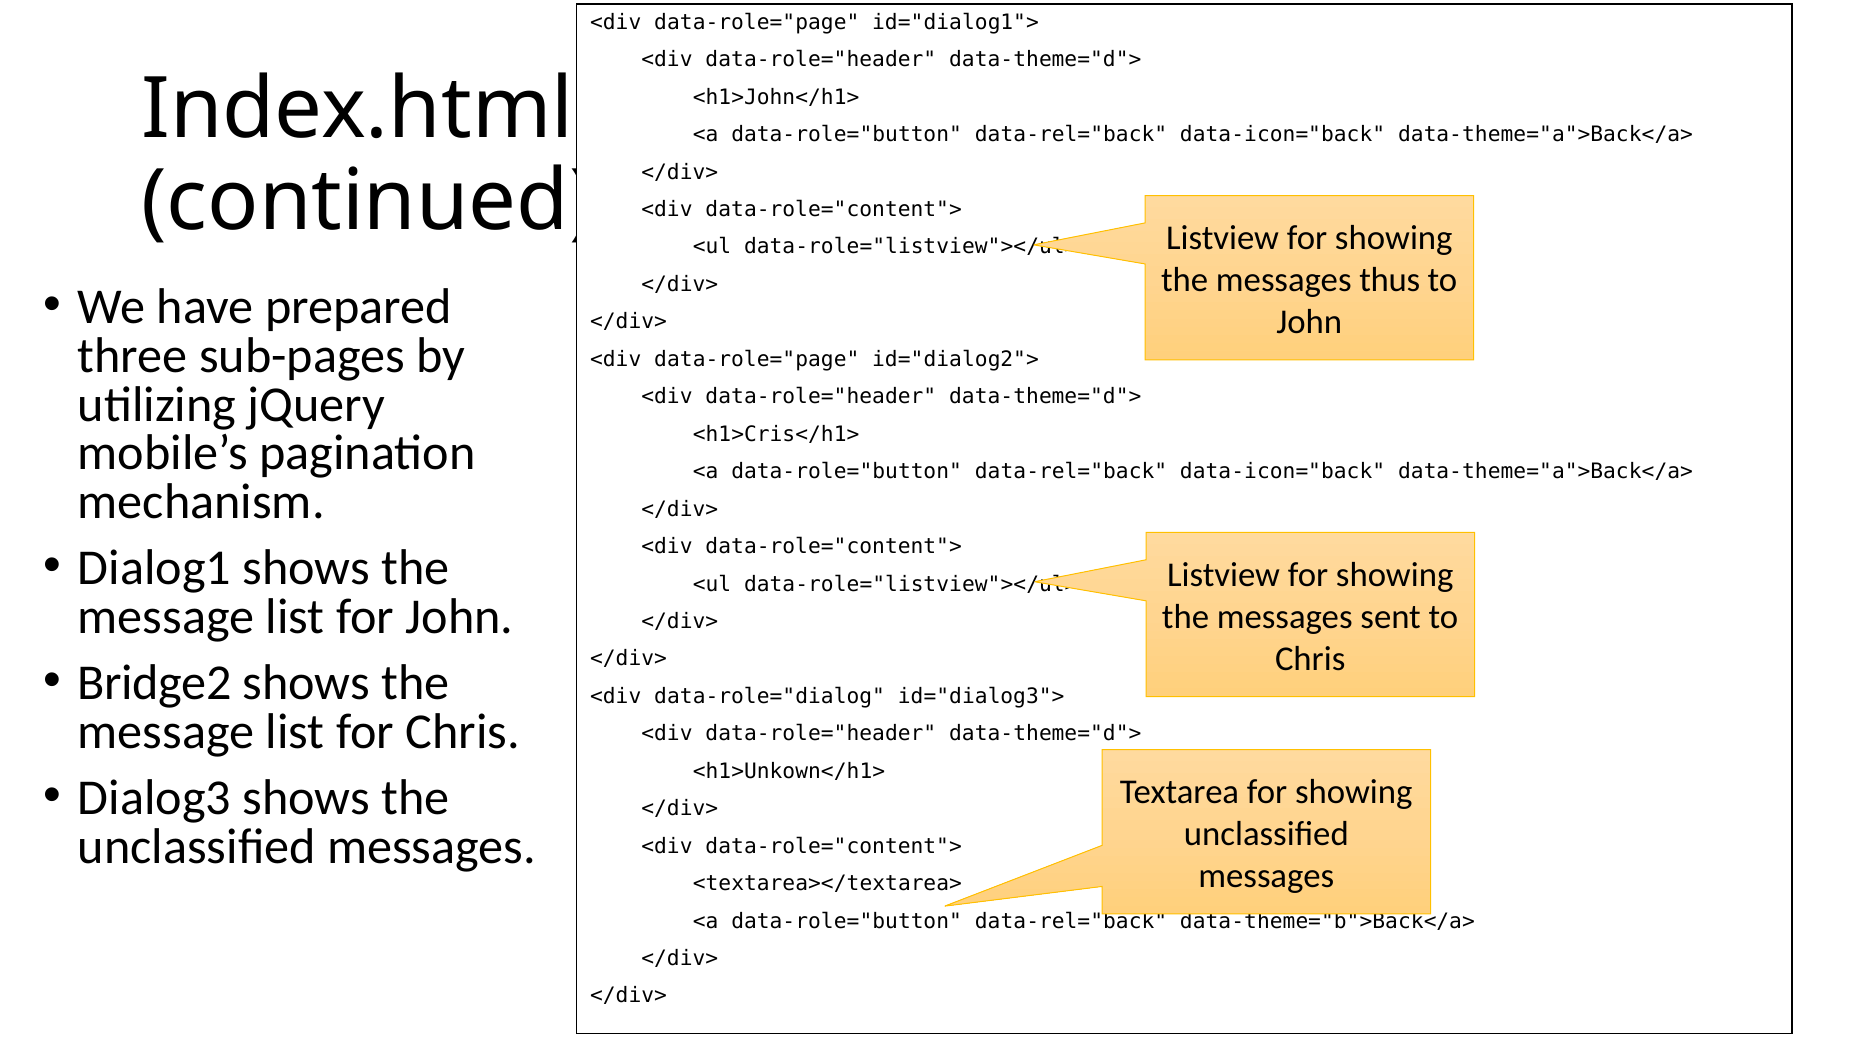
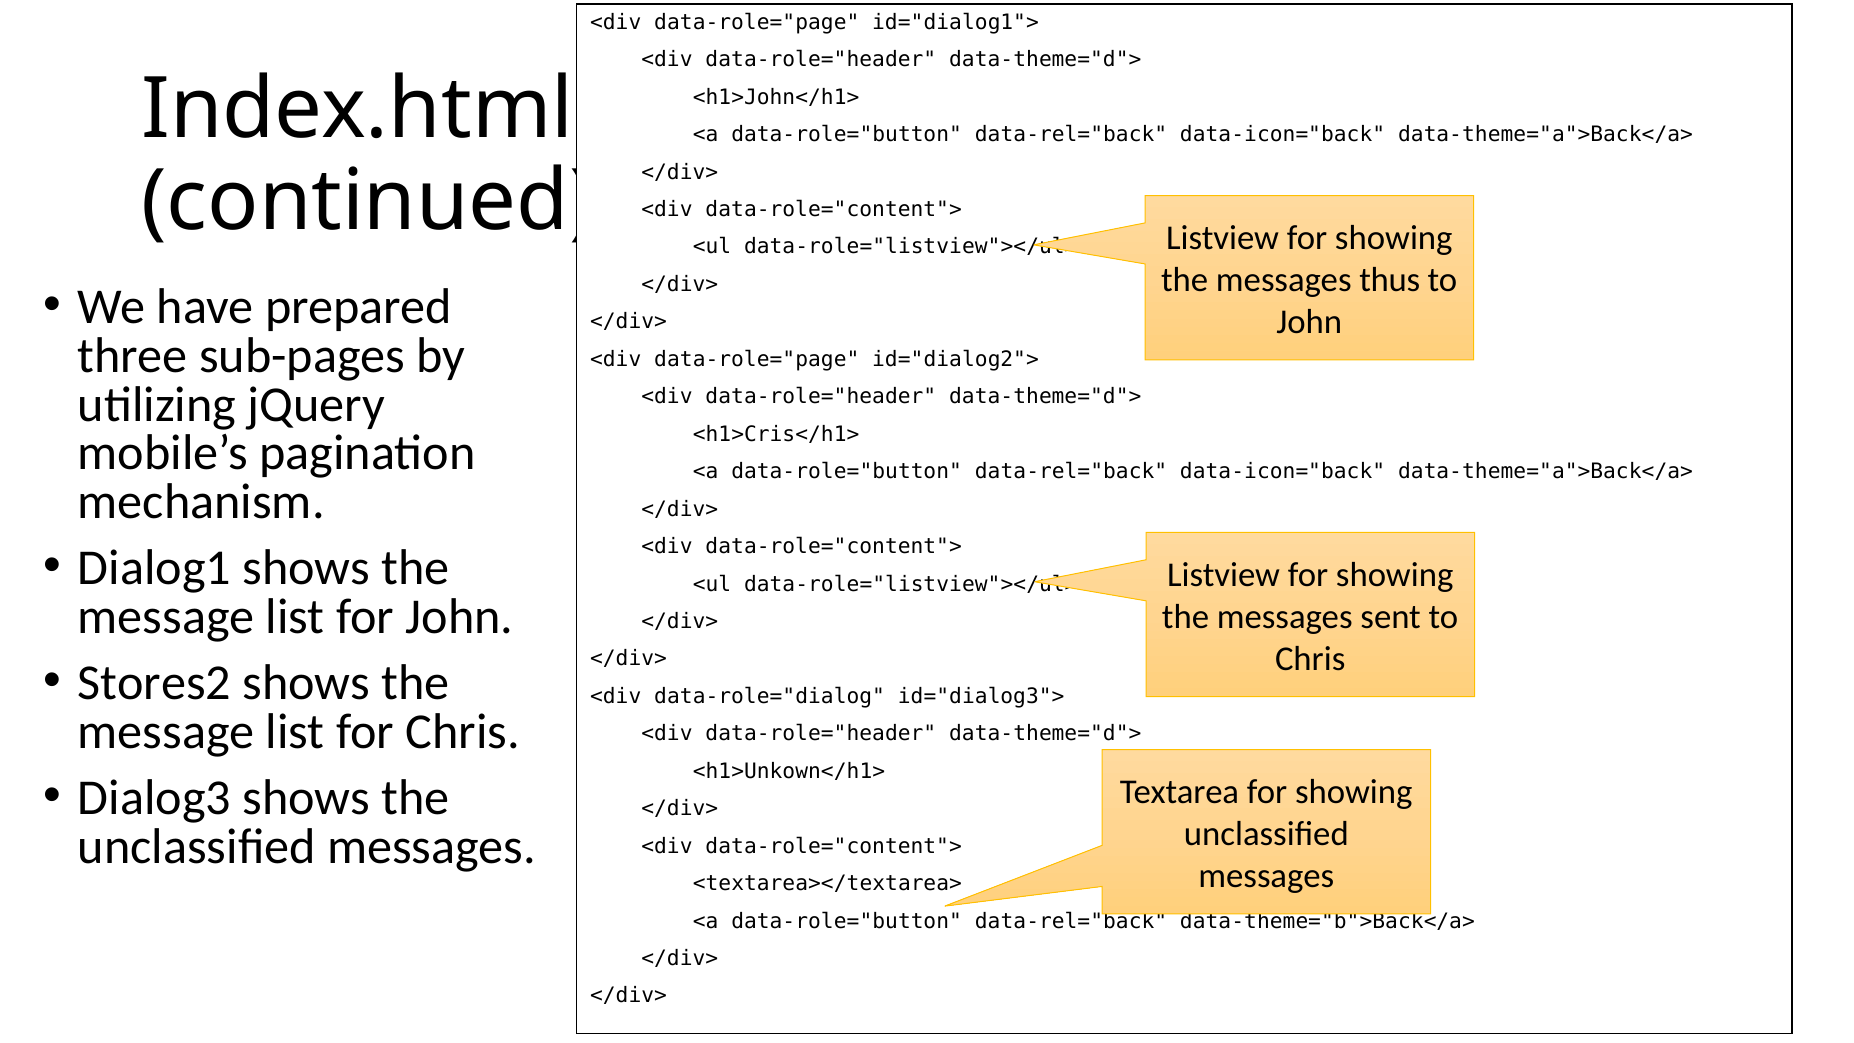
Bridge2: Bridge2 -> Stores2 (154, 683)
